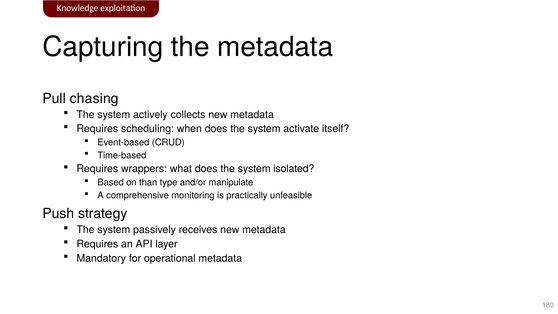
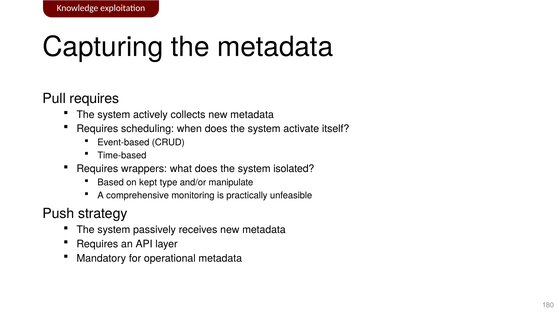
Pull chasing: chasing -> requires (94, 98)
than: than -> kept (148, 182)
